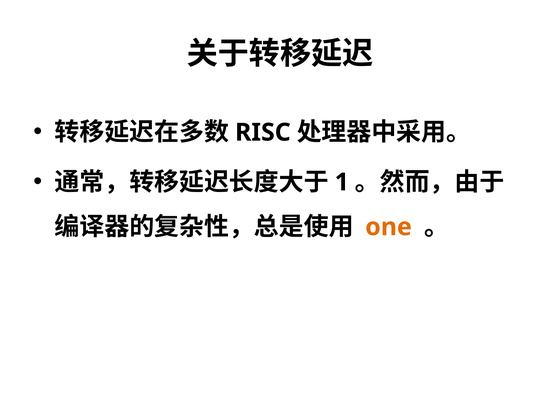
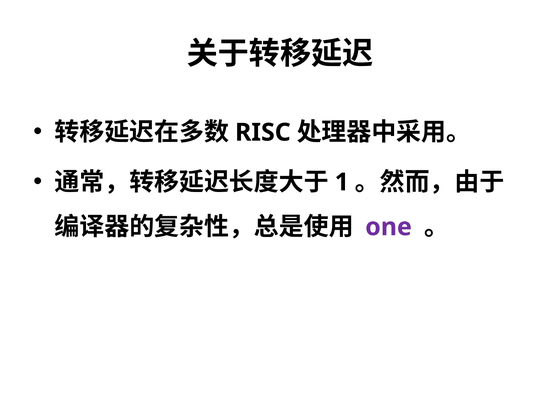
one colour: orange -> purple (389, 227)
